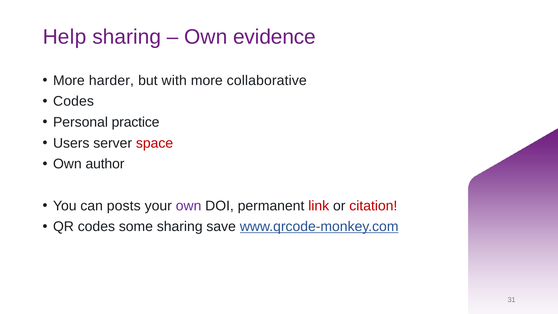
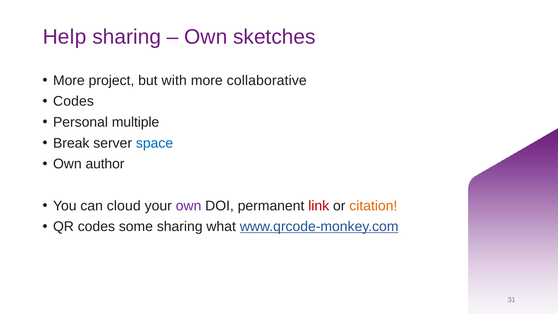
evidence: evidence -> sketches (274, 37)
harder: harder -> project (111, 80)
practice: practice -> multiple (136, 122)
Users: Users -> Break (71, 143)
space colour: red -> blue (155, 143)
posts: posts -> cloud (124, 206)
citation colour: red -> orange (373, 206)
save: save -> what (221, 227)
